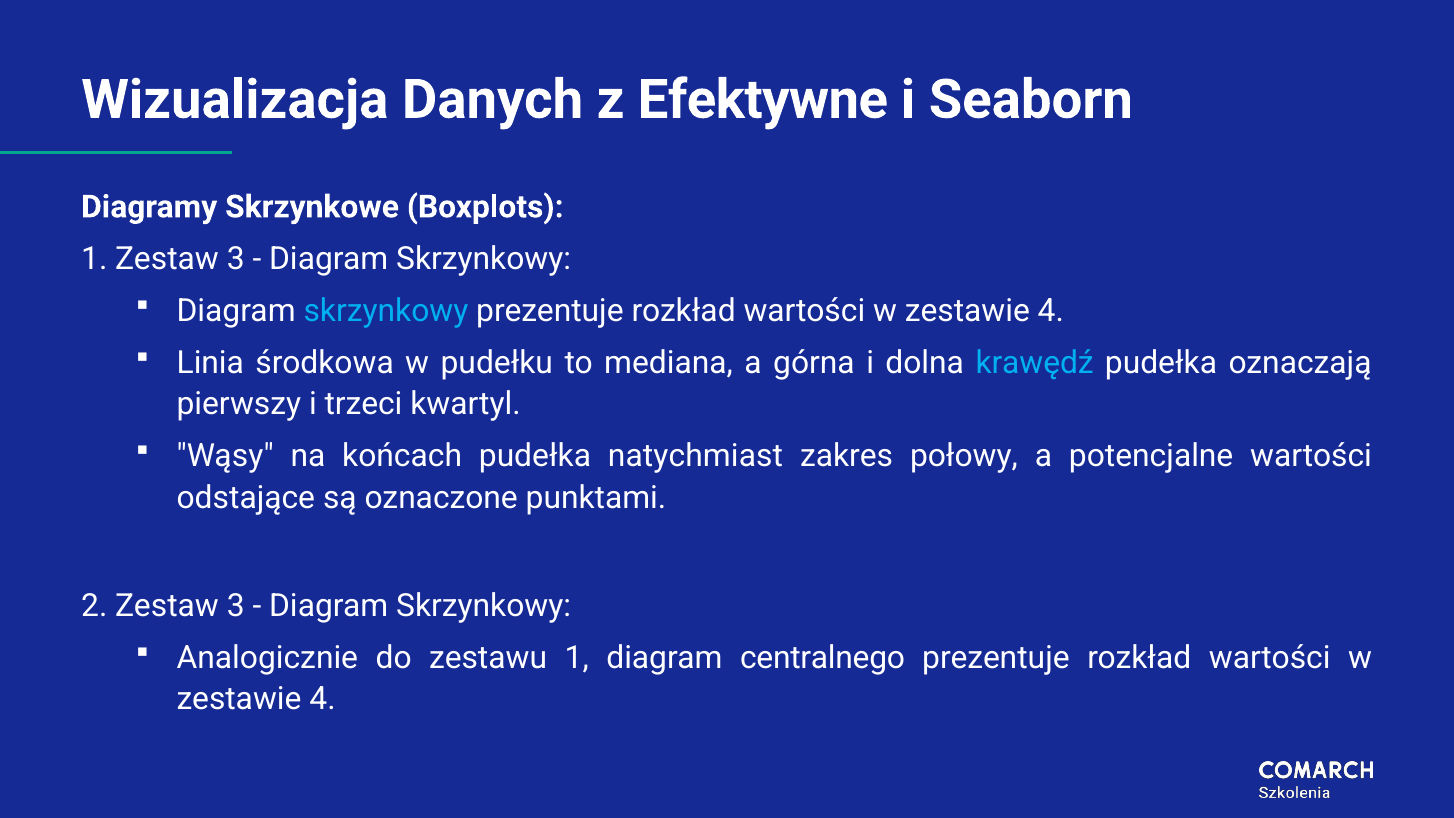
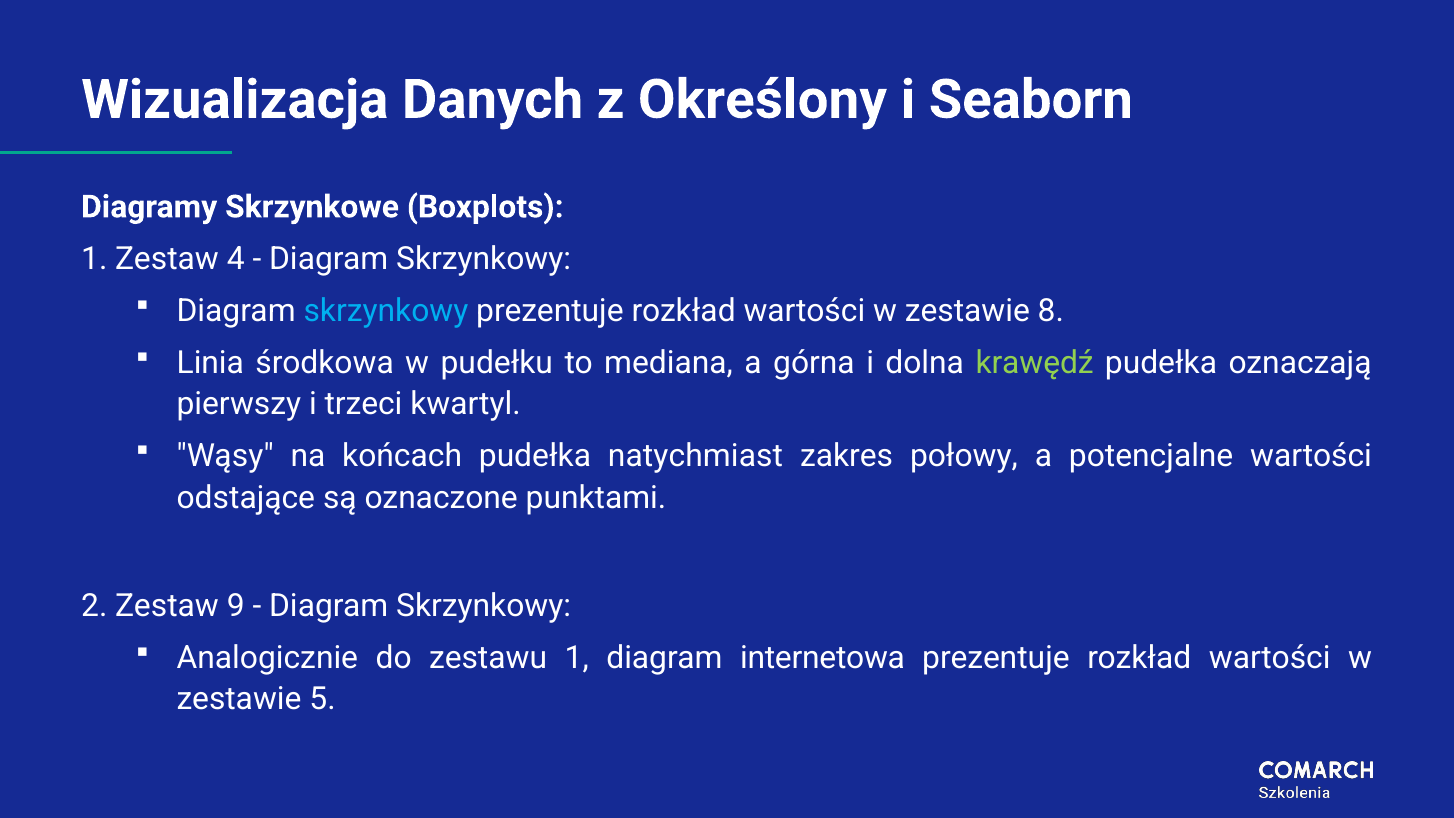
Efektywne: Efektywne -> Określony (762, 100)
1 Zestaw 3: 3 -> 4 (236, 259)
4: 4 -> 8 (1051, 311)
krawędź colour: light blue -> light green (1035, 363)
2 Zestaw 3: 3 -> 9 (236, 606)
centralnego: centralnego -> internetowa (823, 658)
4: 4 -> 5 (323, 699)
